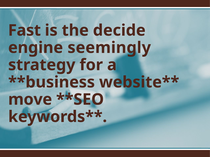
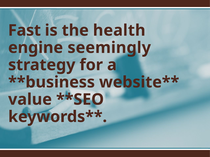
decide: decide -> health (119, 30)
move: move -> value (30, 100)
